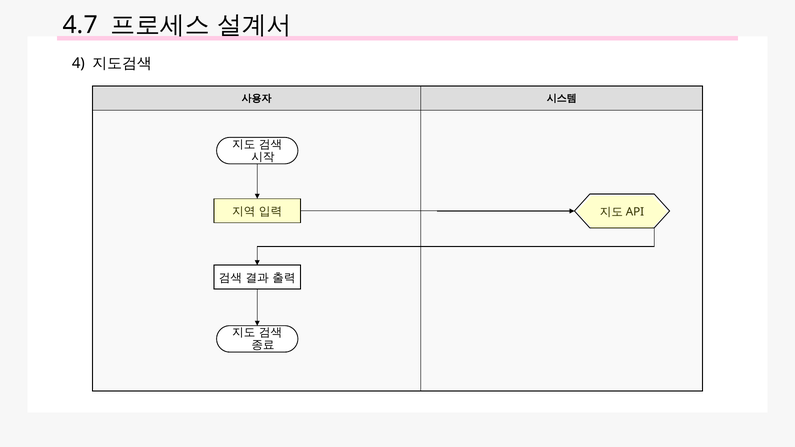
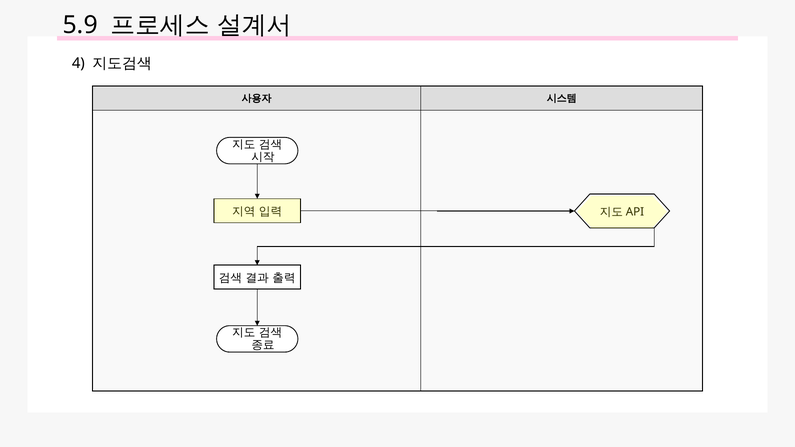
4.7: 4.7 -> 5.9 (80, 25)
